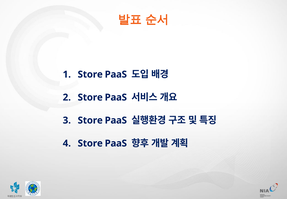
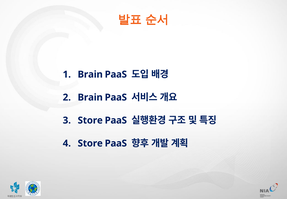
Store: Store -> Brain (90, 74)
Store: Store -> Brain (90, 97)
